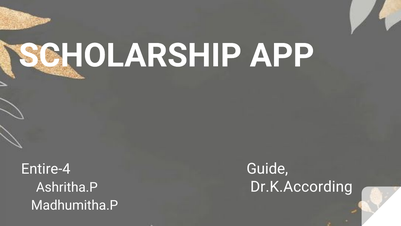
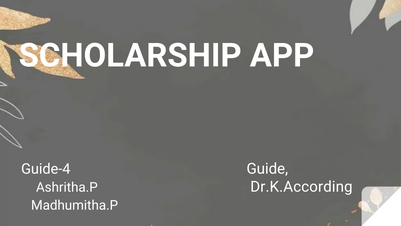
Entire-4: Entire-4 -> Guide-4 (46, 169)
